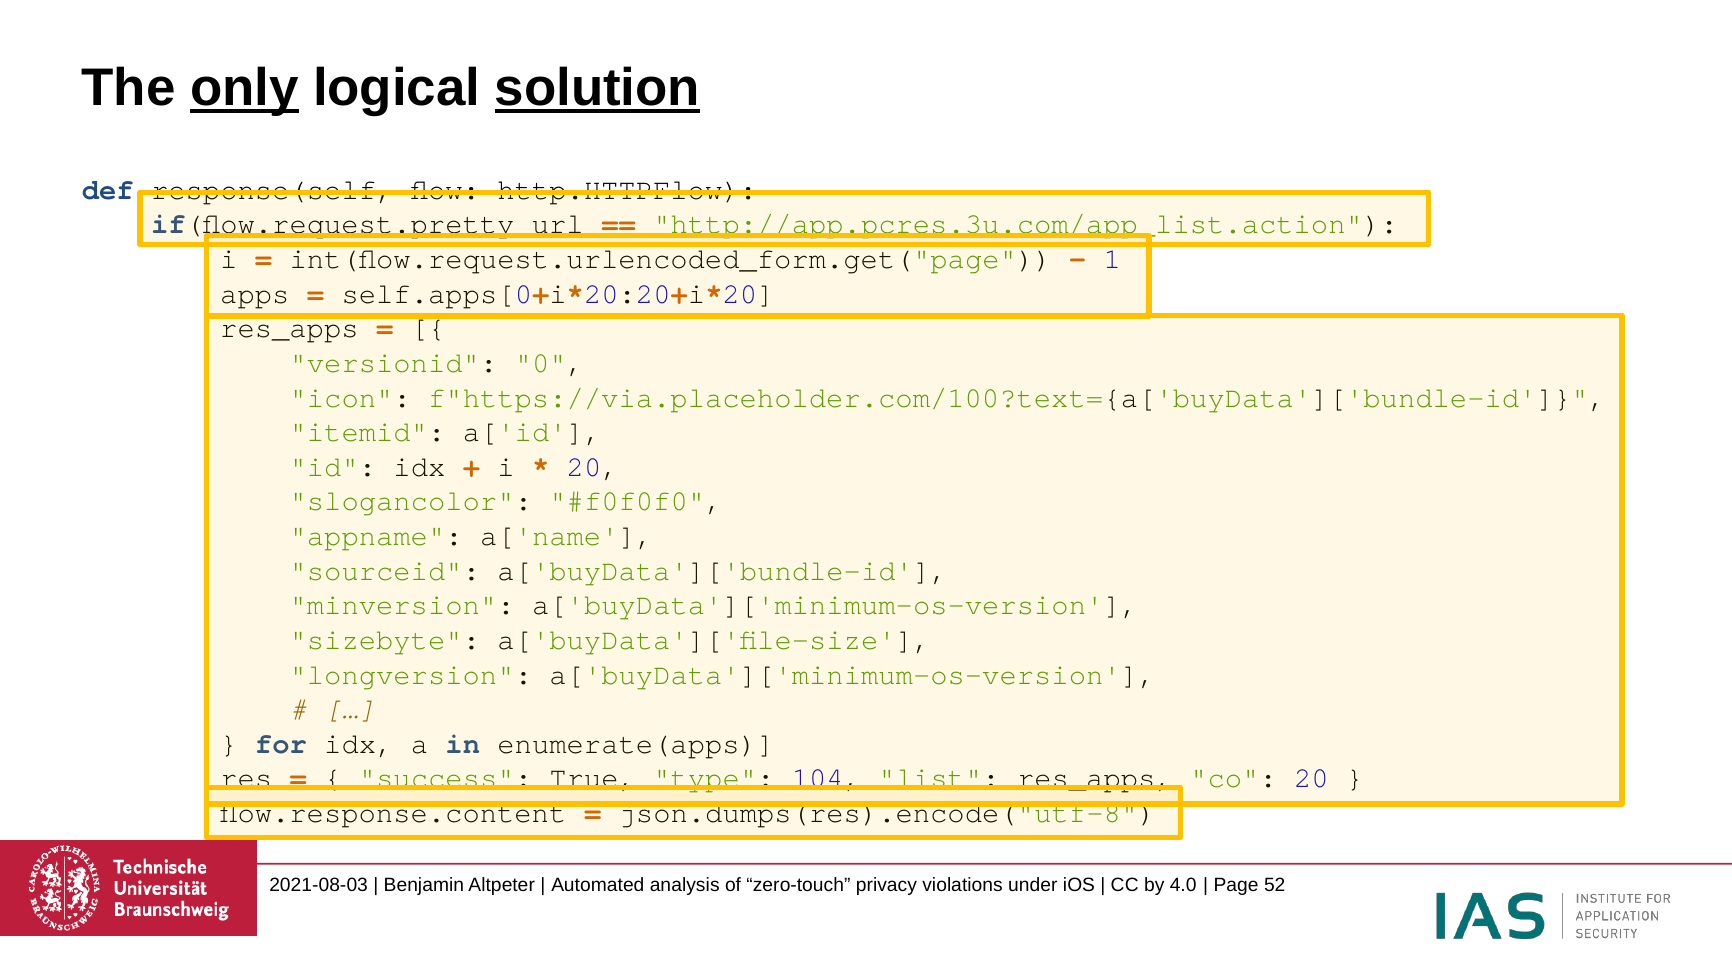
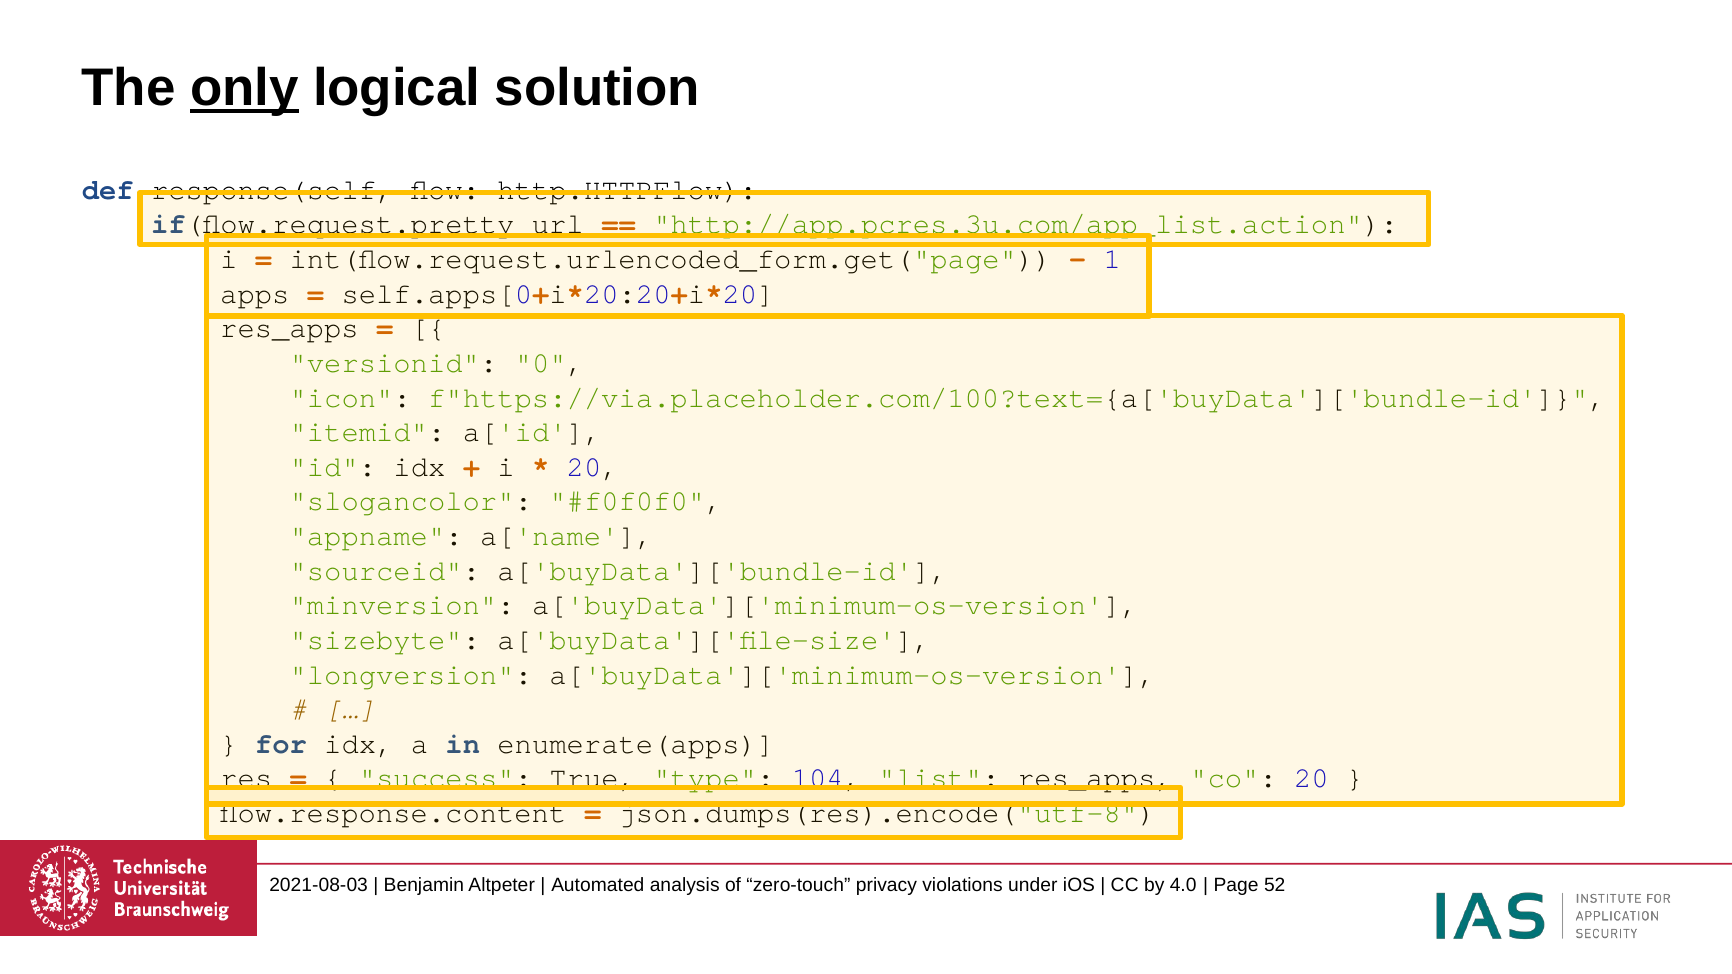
solution underline: present -> none (597, 88)
